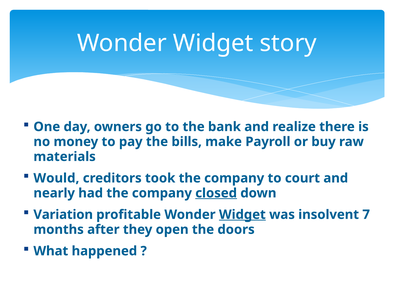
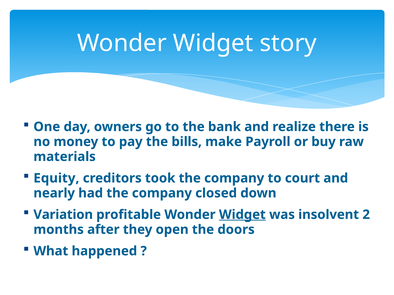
Would: Would -> Equity (56, 178)
closed underline: present -> none (216, 193)
7: 7 -> 2 (366, 215)
